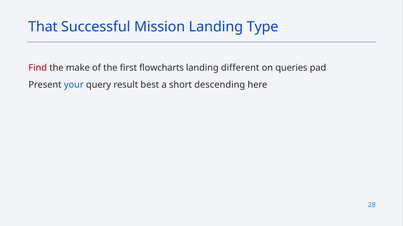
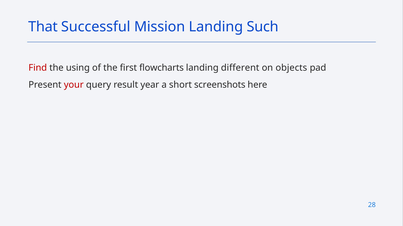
Type: Type -> Such (263, 27)
make: make -> using (78, 68)
queries: queries -> objects (291, 68)
your colour: blue -> red (74, 85)
best: best -> year (150, 85)
descending: descending -> screenshots (220, 85)
